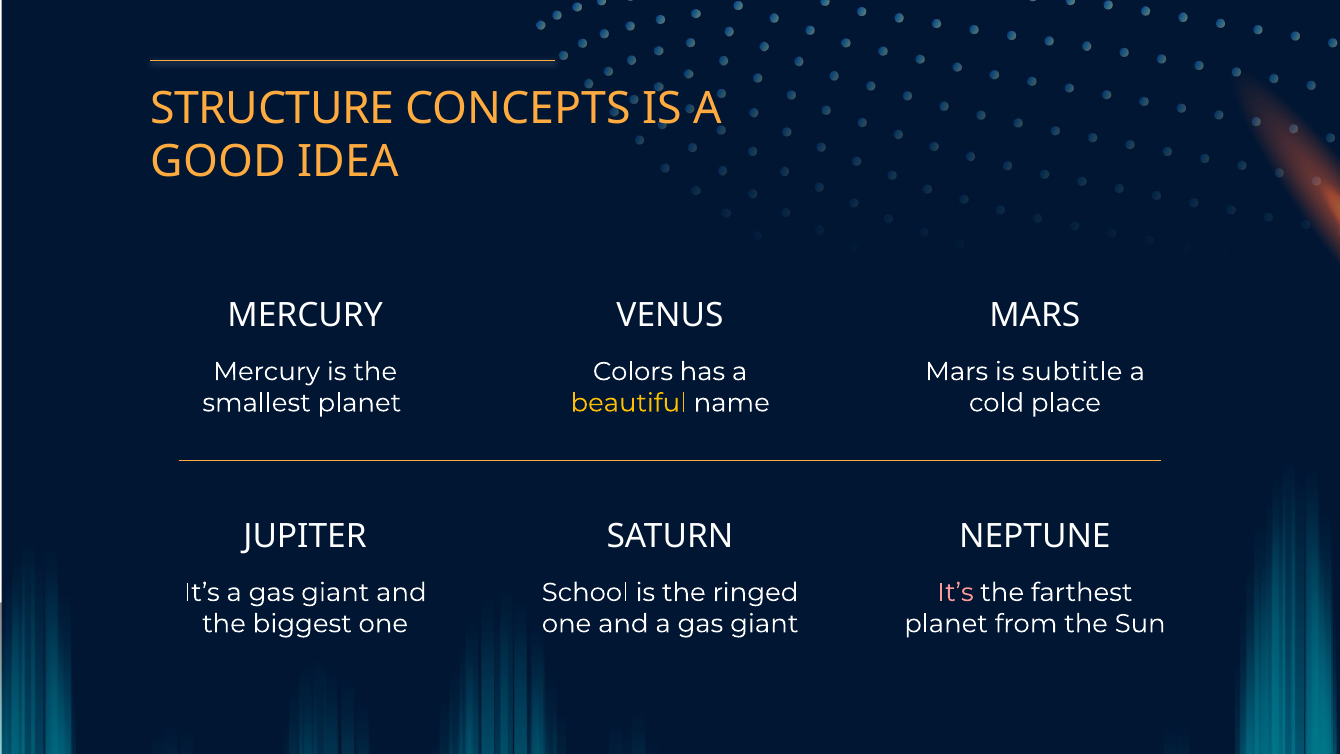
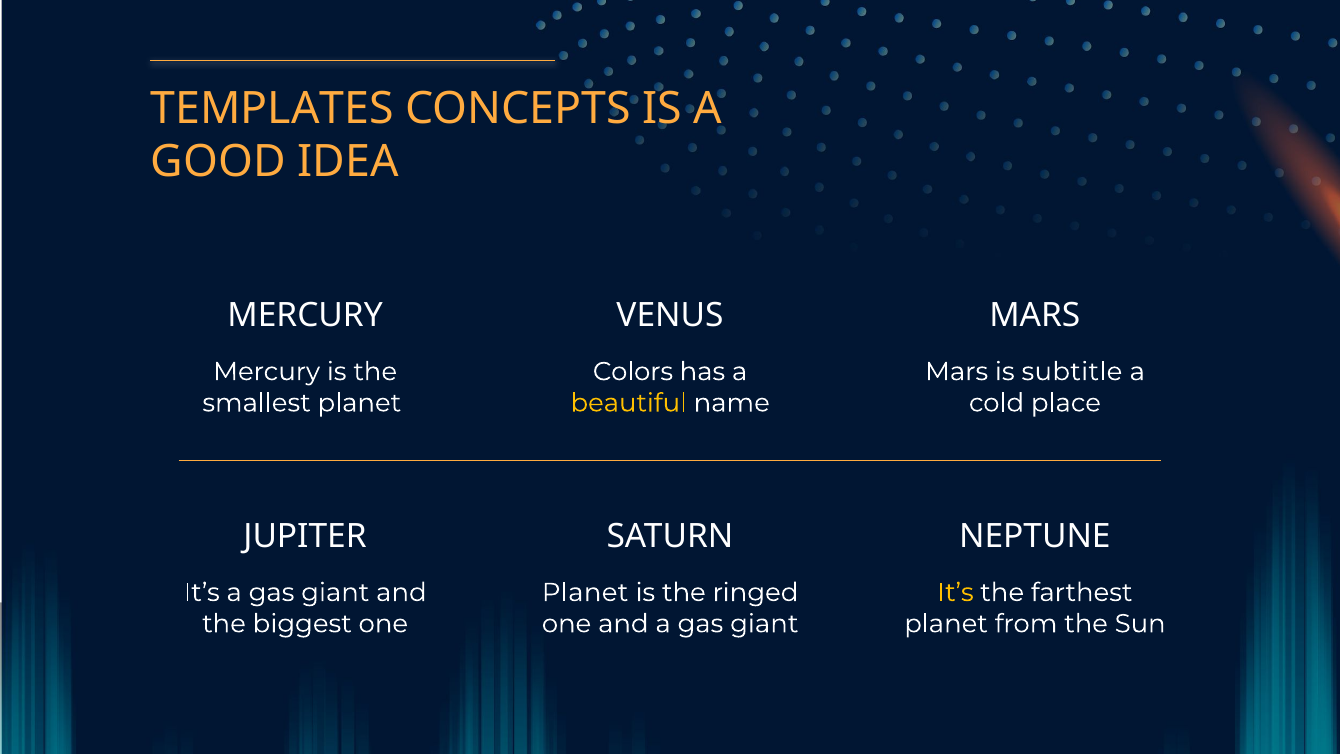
STRUCTURE: STRUCTURE -> TEMPLATES (272, 109)
School: School -> Planet (585, 592)
It’s colour: pink -> yellow (956, 592)
